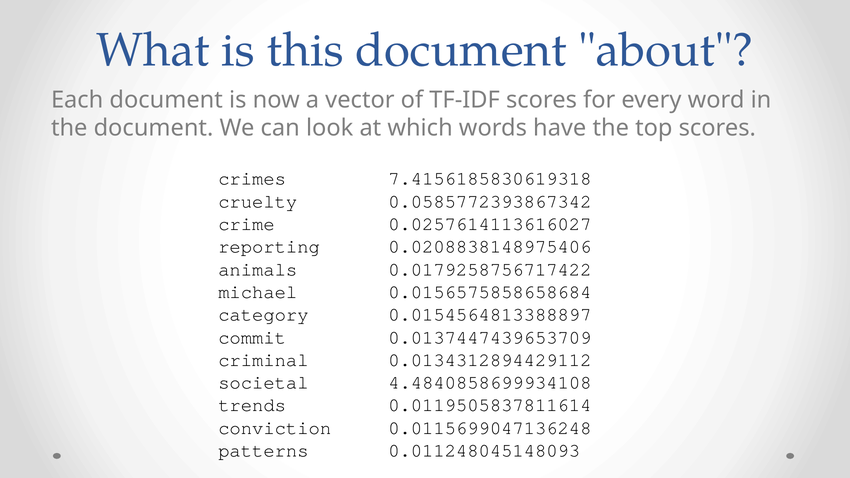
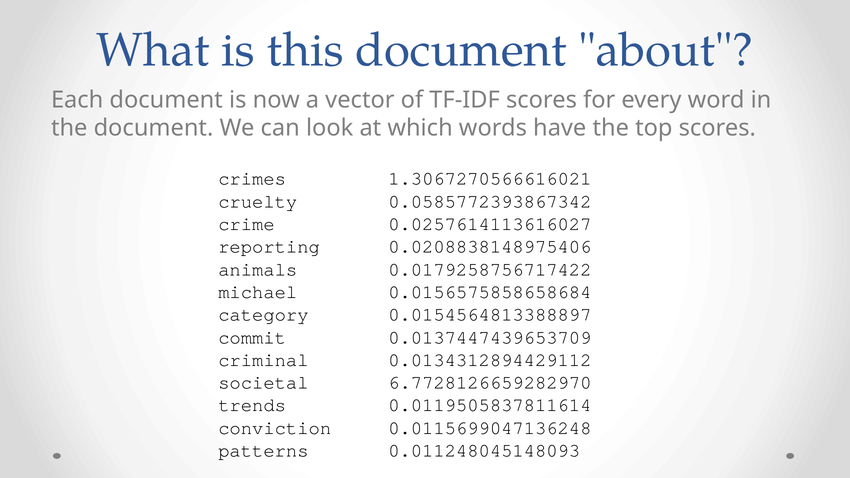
7.4156185830619318: 7.4156185830619318 -> 1.3067270566616021 (490, 179)
4.4840858699934108: 4.4840858699934108 -> 6.7728126659282970 (490, 383)
